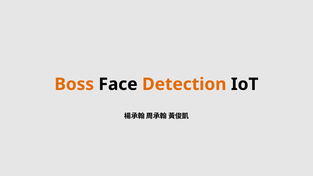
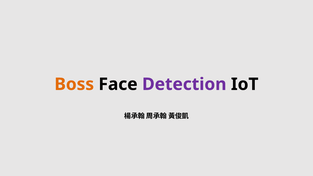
Detection colour: orange -> purple (184, 84)
